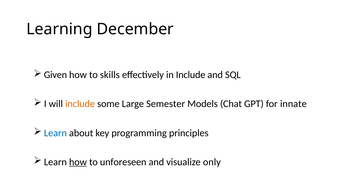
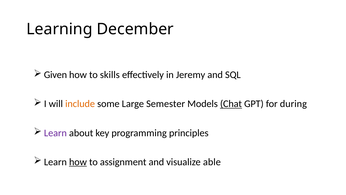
in Include: Include -> Jeremy (191, 75)
Chat underline: none -> present (231, 104)
innate: innate -> during (293, 104)
Learn colour: blue -> purple (55, 133)
unforeseen: unforeseen -> assignment (123, 162)
only: only -> able (212, 162)
